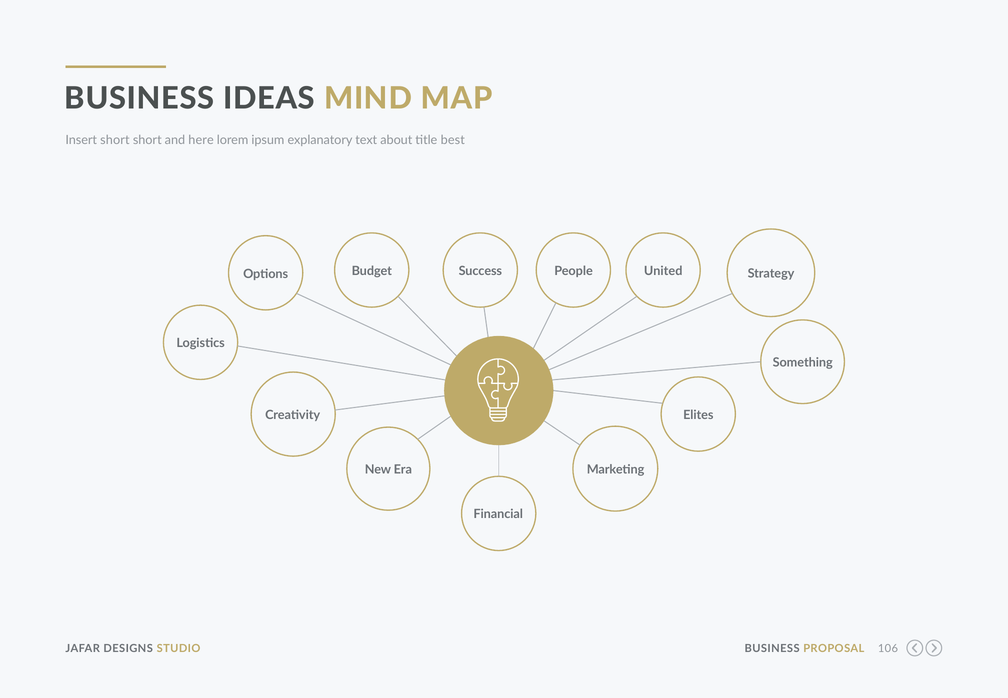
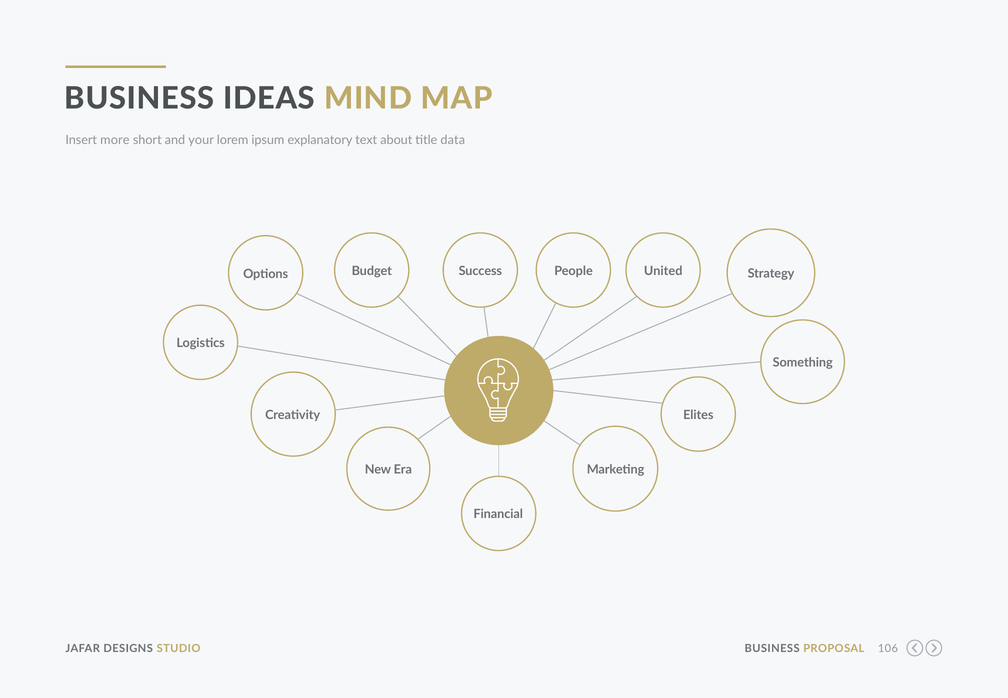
Insert short: short -> more (115, 140)
here: here -> your (201, 140)
best: best -> data (453, 140)
